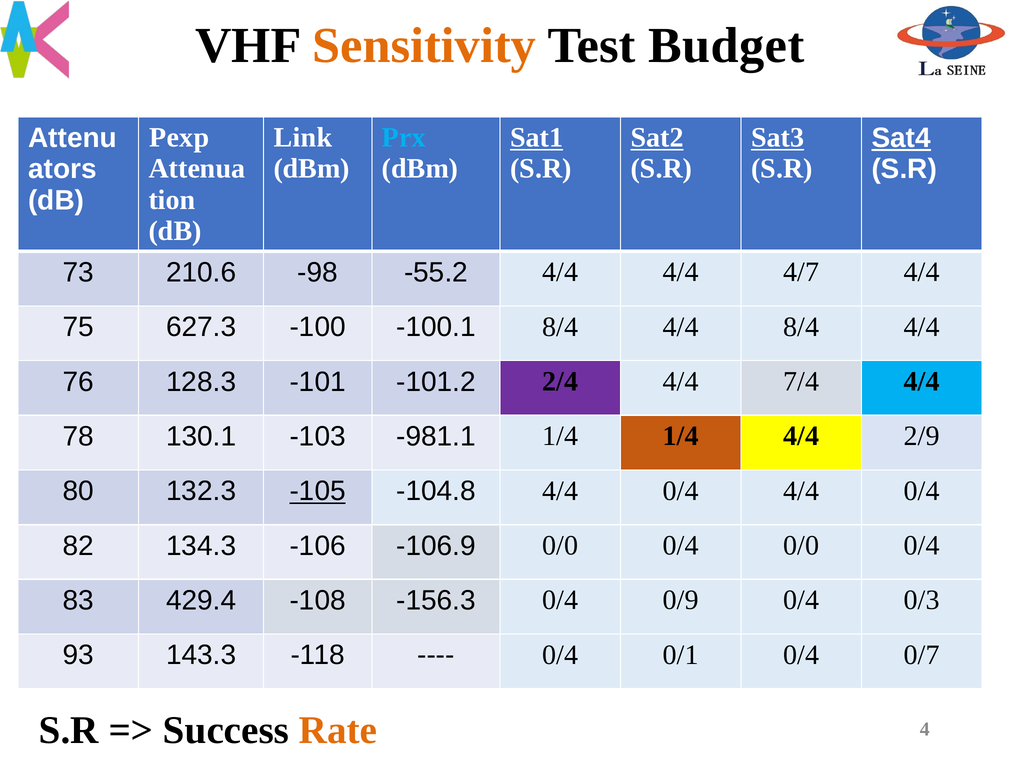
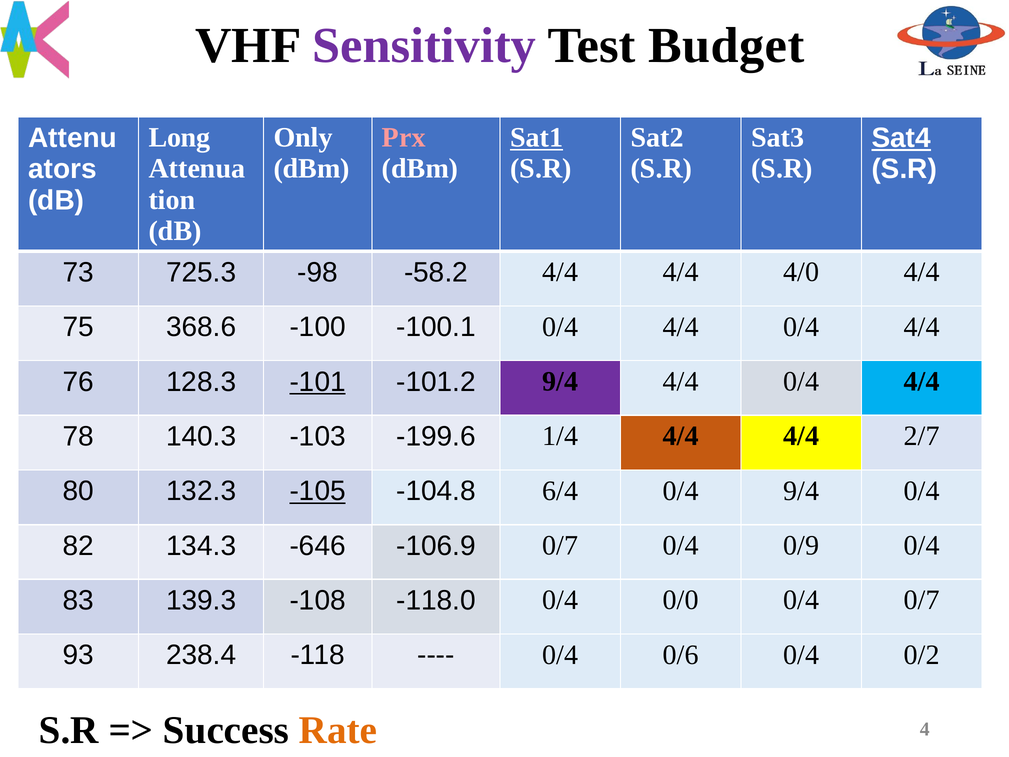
Sensitivity colour: orange -> purple (424, 45)
Pexp: Pexp -> Long (179, 137)
Link: Link -> Only (303, 137)
Prx colour: light blue -> pink (404, 137)
Sat2 underline: present -> none (657, 137)
Sat3 underline: present -> none (778, 137)
210.6: 210.6 -> 725.3 (201, 272)
-55.2: -55.2 -> -58.2 (436, 272)
4/7: 4/7 -> 4/0 (801, 272)
627.3: 627.3 -> 368.6 (201, 327)
-100.1 8/4: 8/4 -> 0/4 (560, 327)
8/4: 8/4 -> 0/4 (801, 327)
-101 underline: none -> present (318, 382)
-101.2 2/4: 2/4 -> 9/4 (560, 381)
7/4: 7/4 -> 0/4 (801, 381)
130.1: 130.1 -> 140.3 (201, 436)
-981.1: -981.1 -> -199.6 (436, 436)
1/4 1/4: 1/4 -> 4/4 (681, 436)
2/9: 2/9 -> 2/7 (922, 436)
-104.8 4/4: 4/4 -> 6/4 (560, 491)
0/4 4/4: 4/4 -> 9/4 (801, 491)
-106: -106 -> -646 (318, 546)
-106.9 0/0: 0/0 -> 0/7 (560, 545)
0/4 0/0: 0/0 -> 0/9 (801, 545)
429.4: 429.4 -> 139.3 (201, 600)
-156.3: -156.3 -> -118.0 (436, 600)
0/9: 0/9 -> 0/0 (681, 600)
0/4 0/3: 0/3 -> 0/7 (922, 600)
143.3: 143.3 -> 238.4 (201, 655)
0/1: 0/1 -> 0/6 (681, 655)
0/7: 0/7 -> 0/2 (922, 655)
